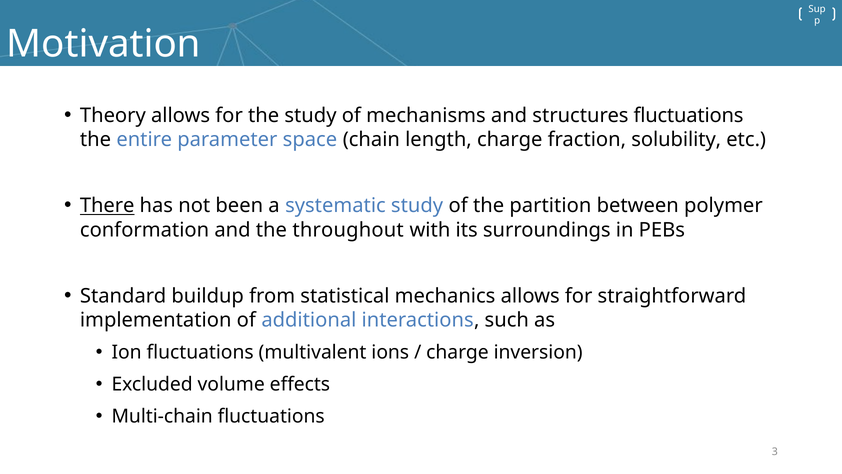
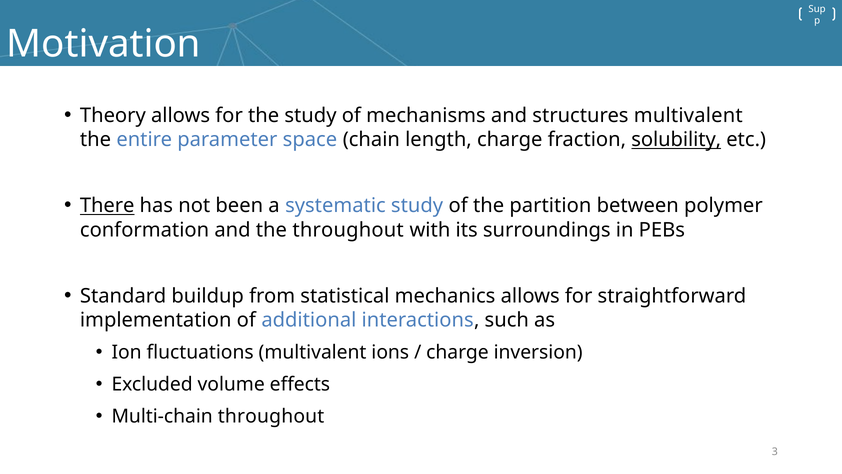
structures fluctuations: fluctuations -> multivalent (688, 115)
solubility underline: none -> present (676, 140)
Multi-chain fluctuations: fluctuations -> throughout (271, 416)
